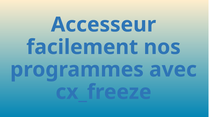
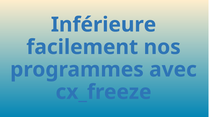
Accesseur: Accesseur -> Inférieure (104, 25)
